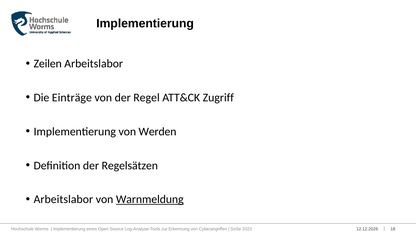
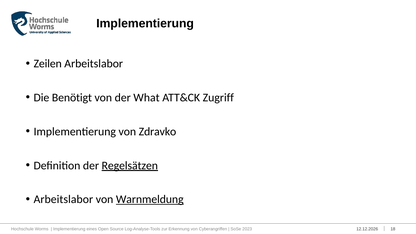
Einträge: Einträge -> Benötigt (72, 98)
Regel: Regel -> What (147, 98)
Werden: Werden -> Zdravko (157, 132)
Regelsätzen underline: none -> present (130, 165)
